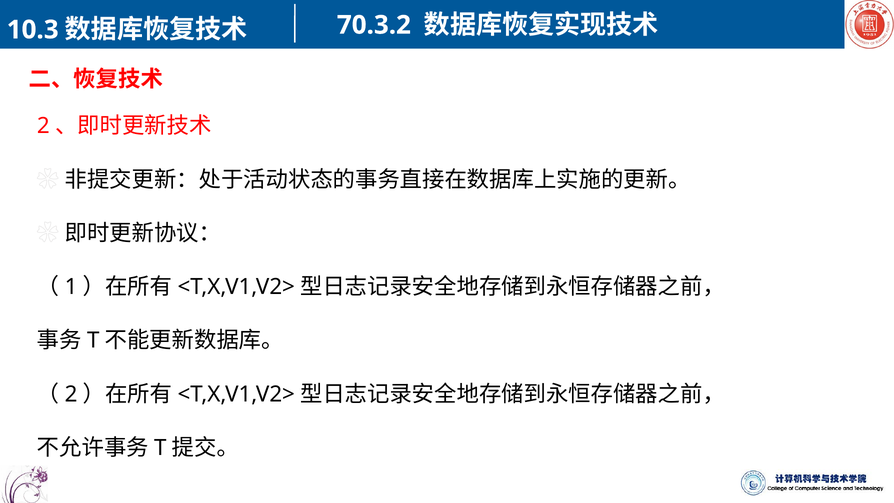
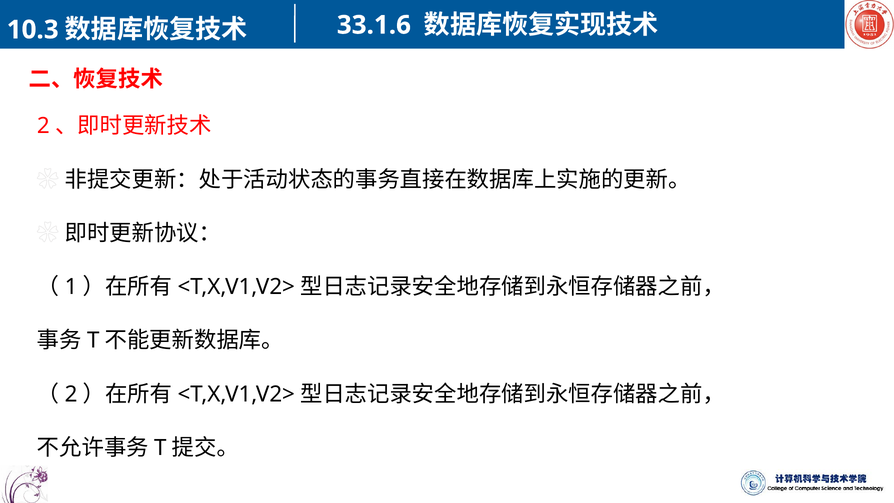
70.3.2: 70.3.2 -> 33.1.6 (374, 25)
